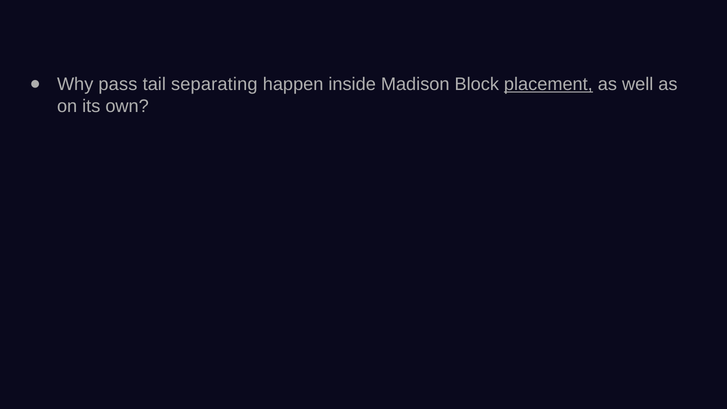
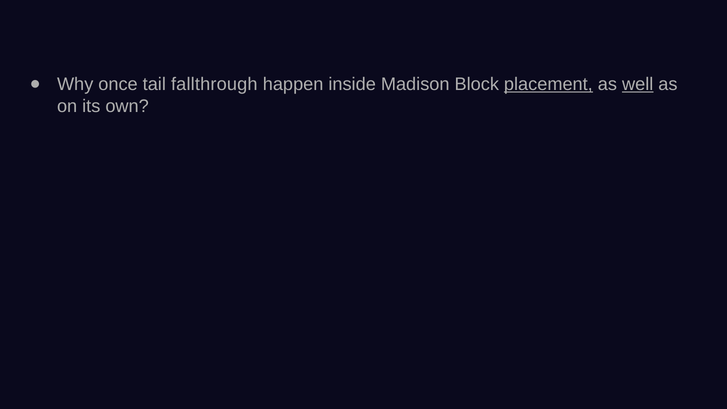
pass: pass -> once (118, 84)
separating: separating -> fallthrough (214, 84)
well underline: none -> present (638, 84)
